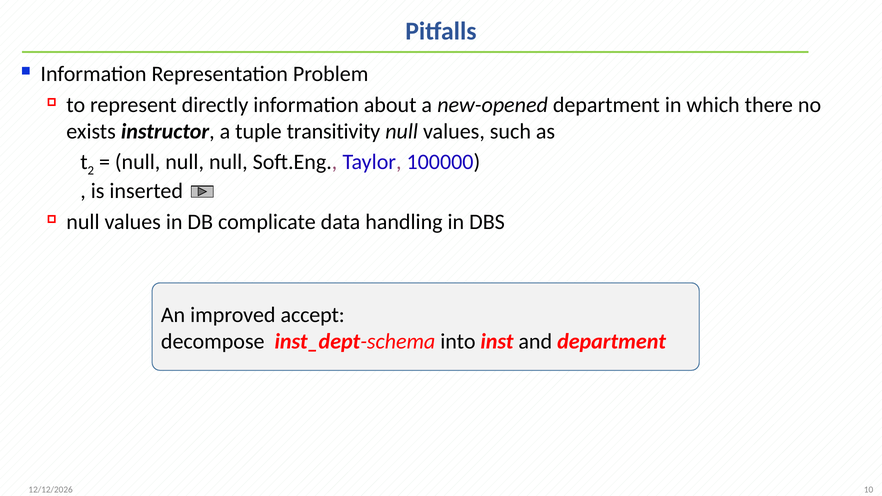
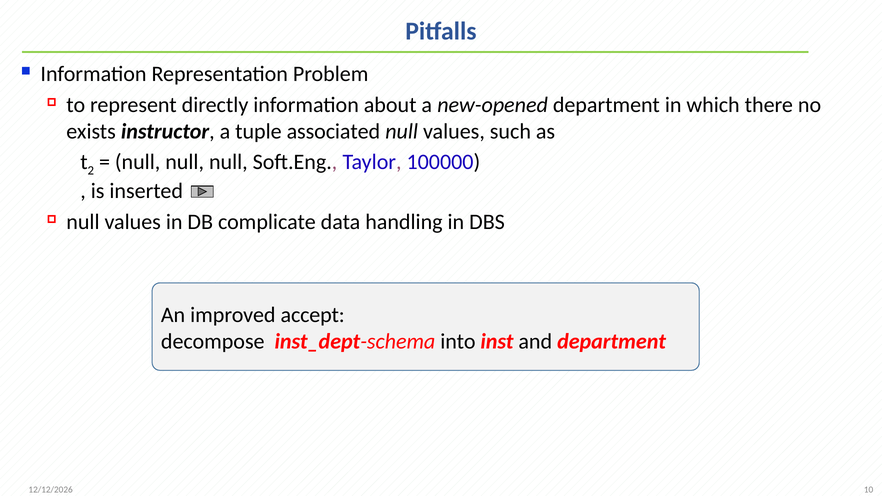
transitivity: transitivity -> associated (333, 131)
